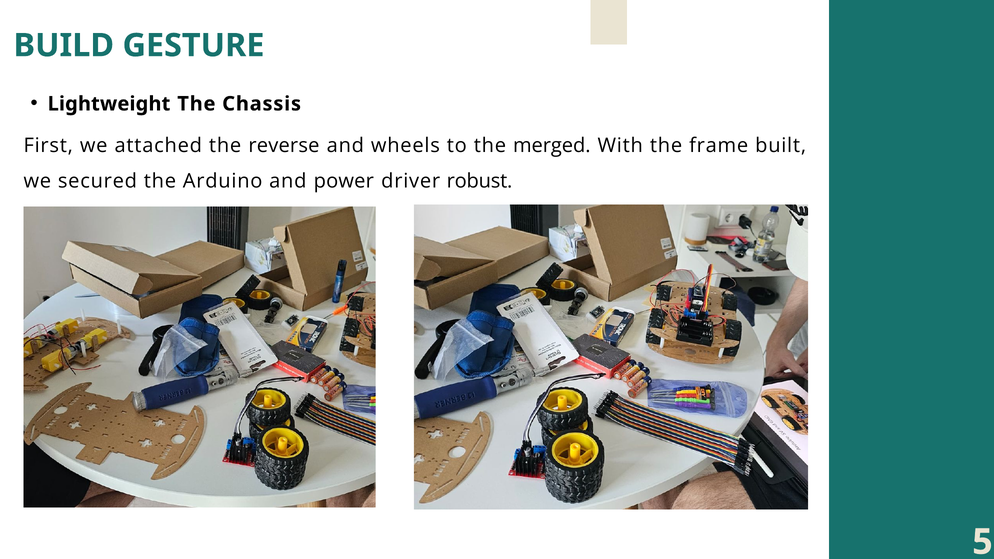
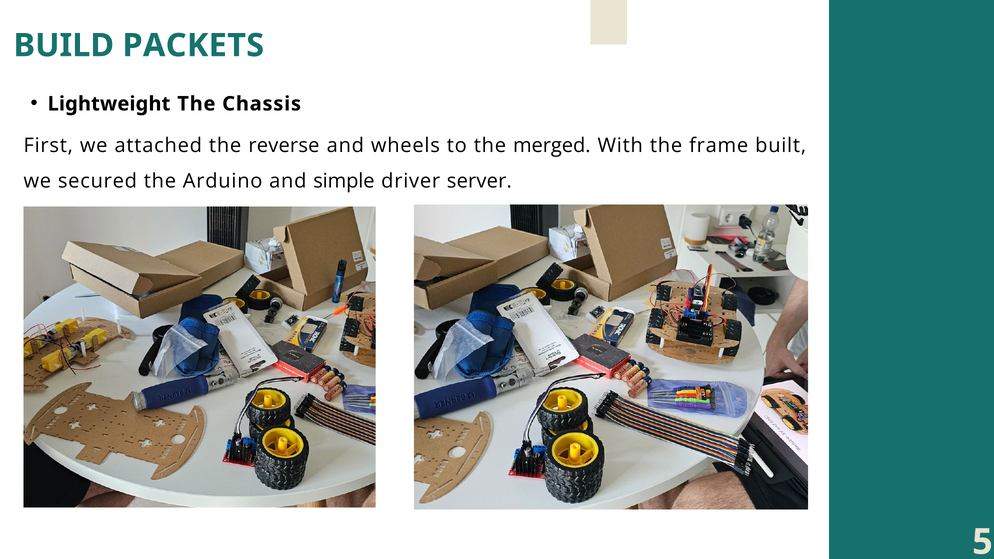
GESTURE: GESTURE -> PACKETS (193, 46)
power: power -> simple (344, 181)
robust: robust -> server (479, 181)
